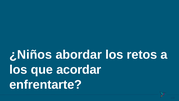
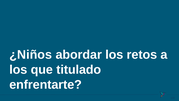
acordar: acordar -> titulado (79, 69)
